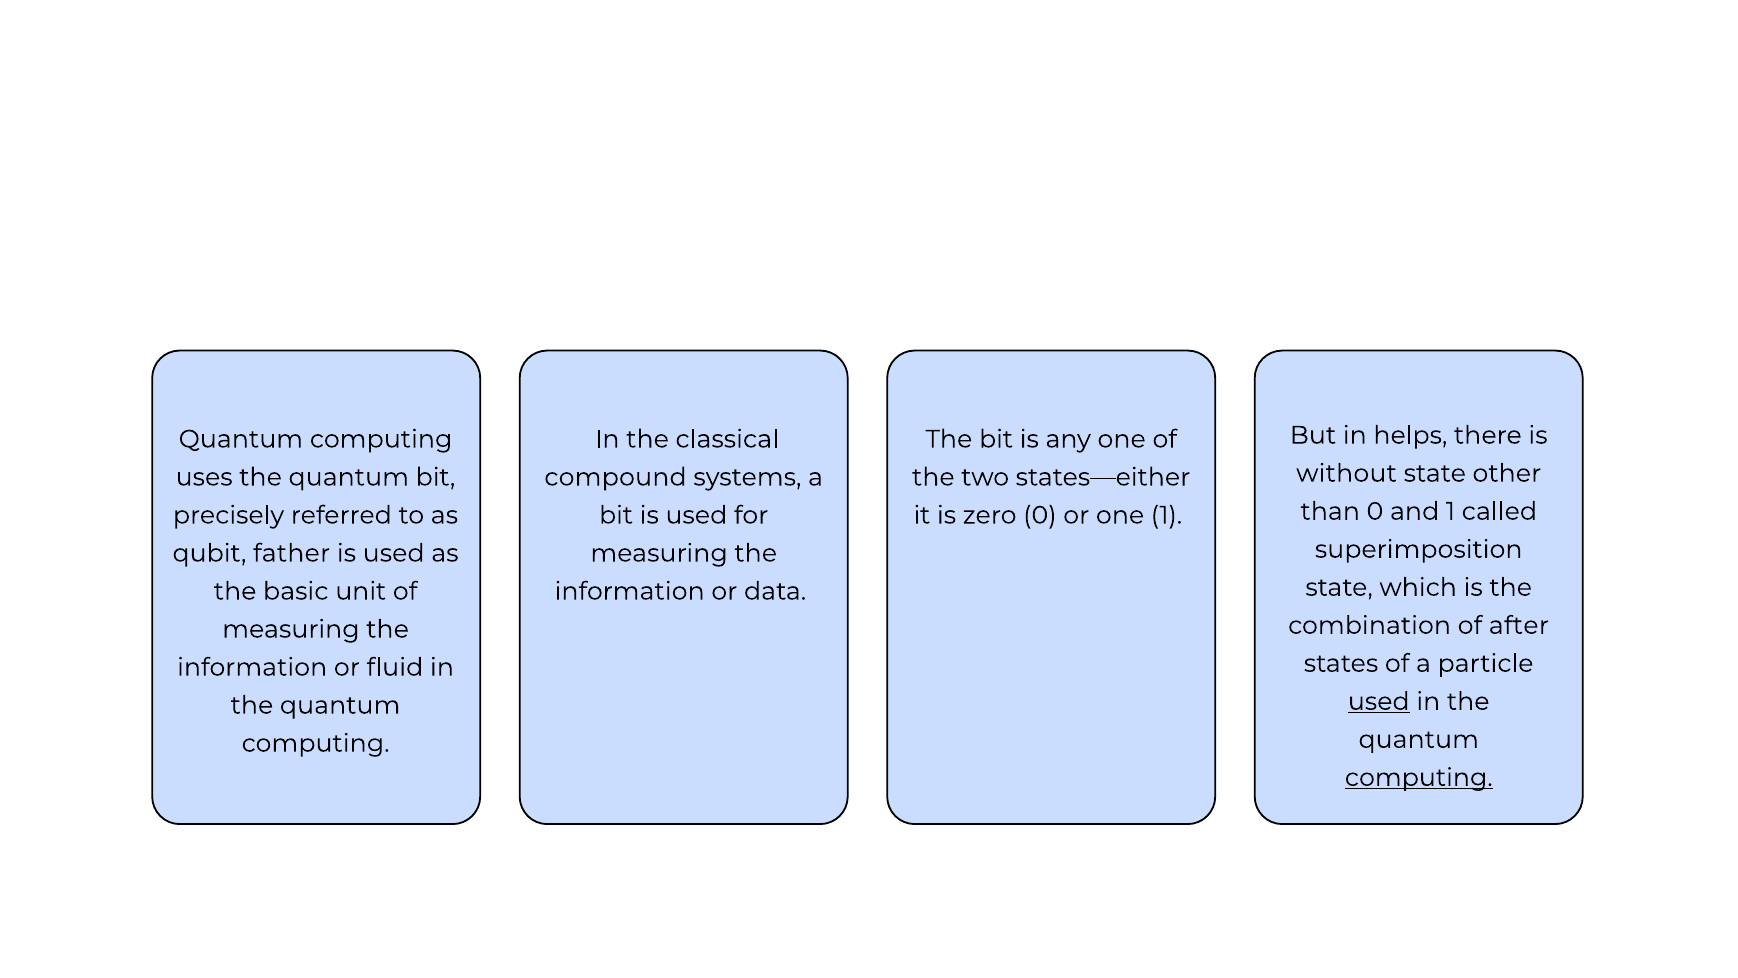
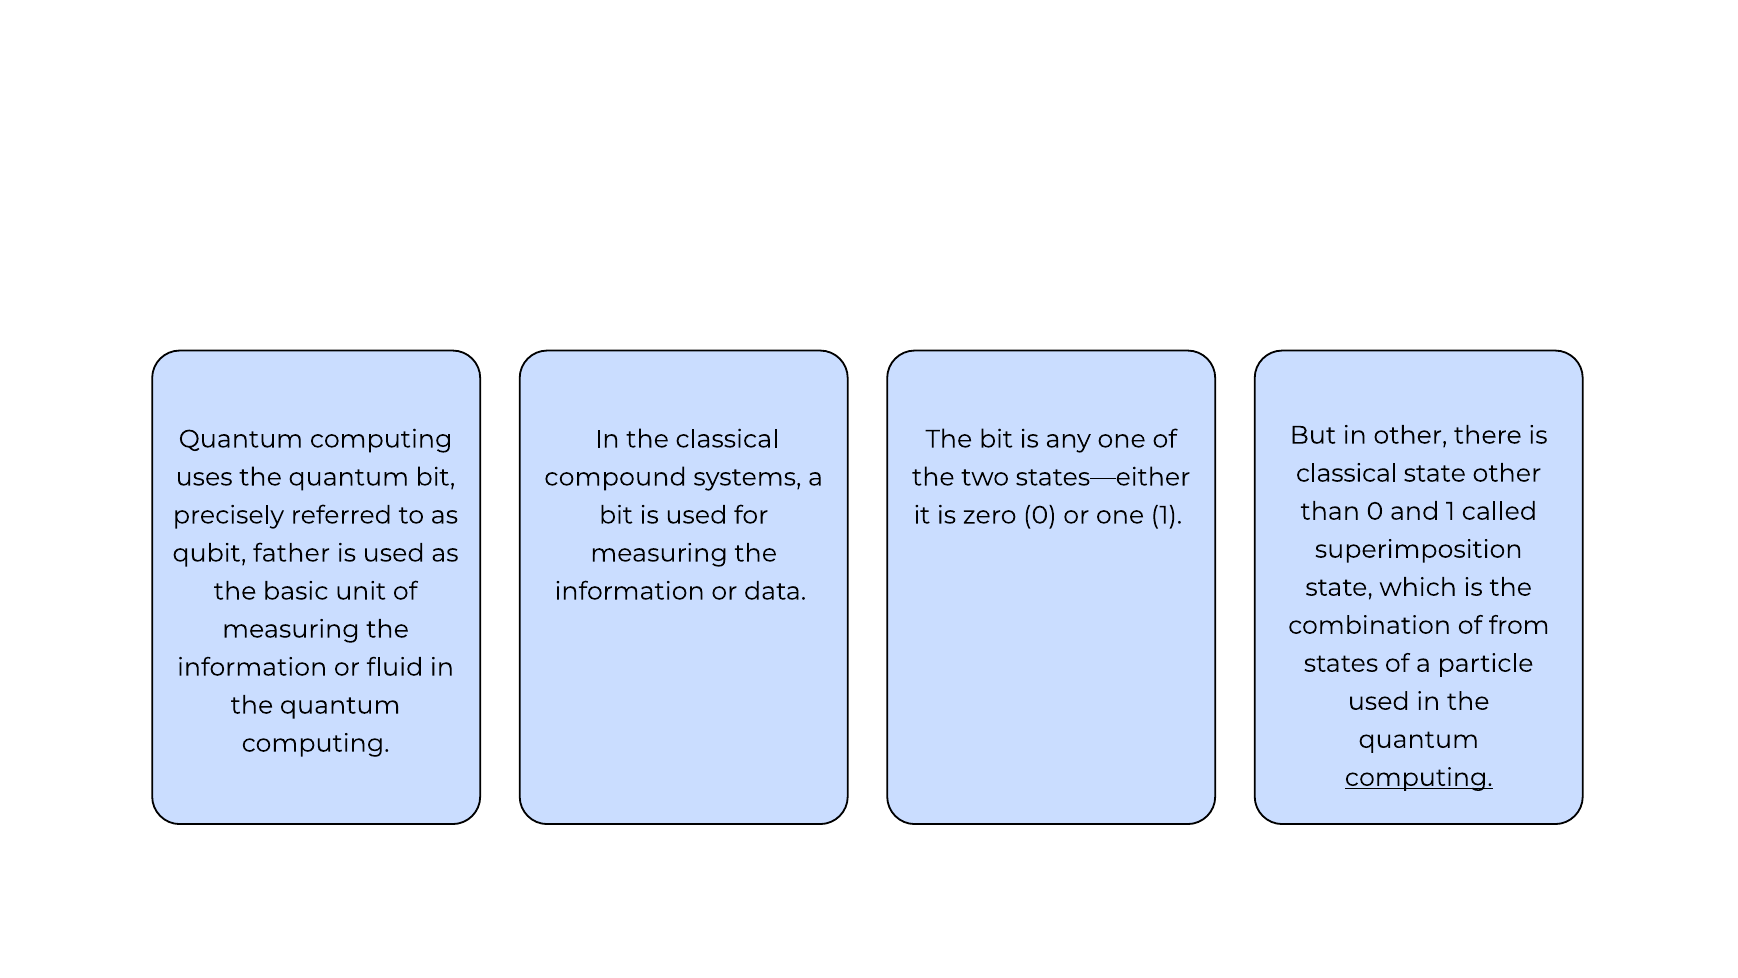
in helps: helps -> other (1410, 435)
without: without -> classical (1347, 473)
after: after -> from (1519, 625)
used underline: present -> none (1379, 701)
